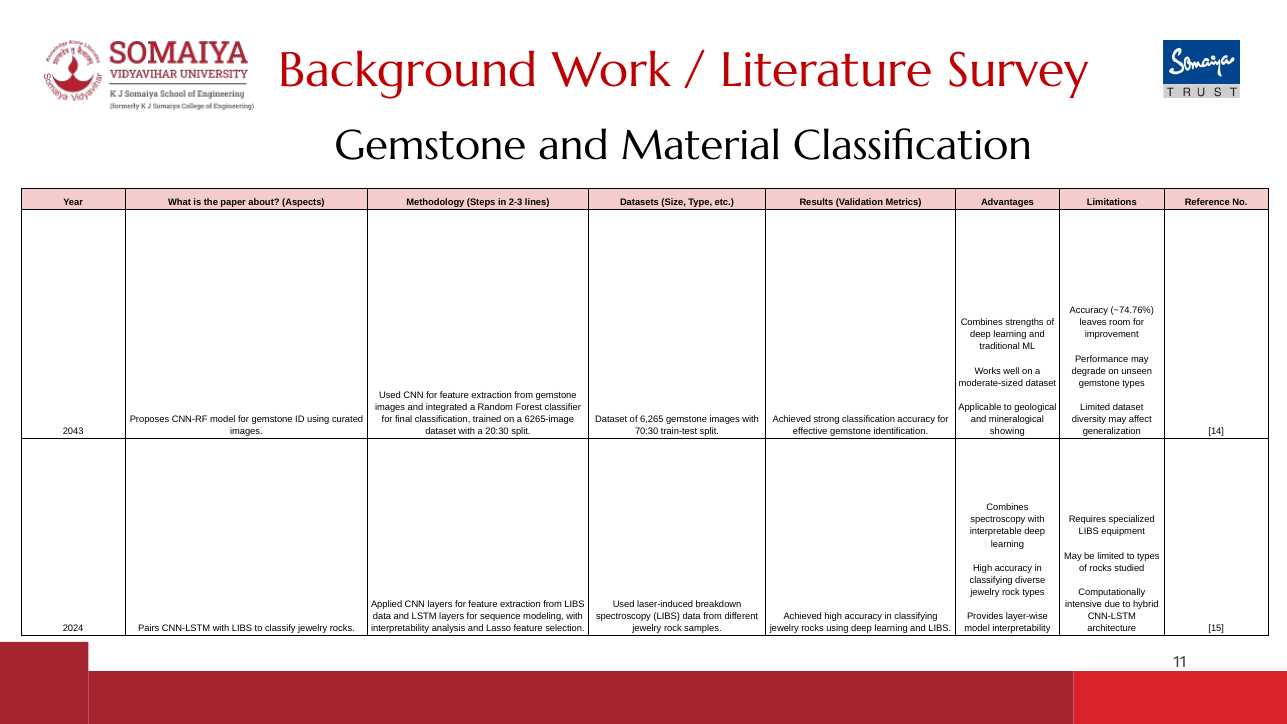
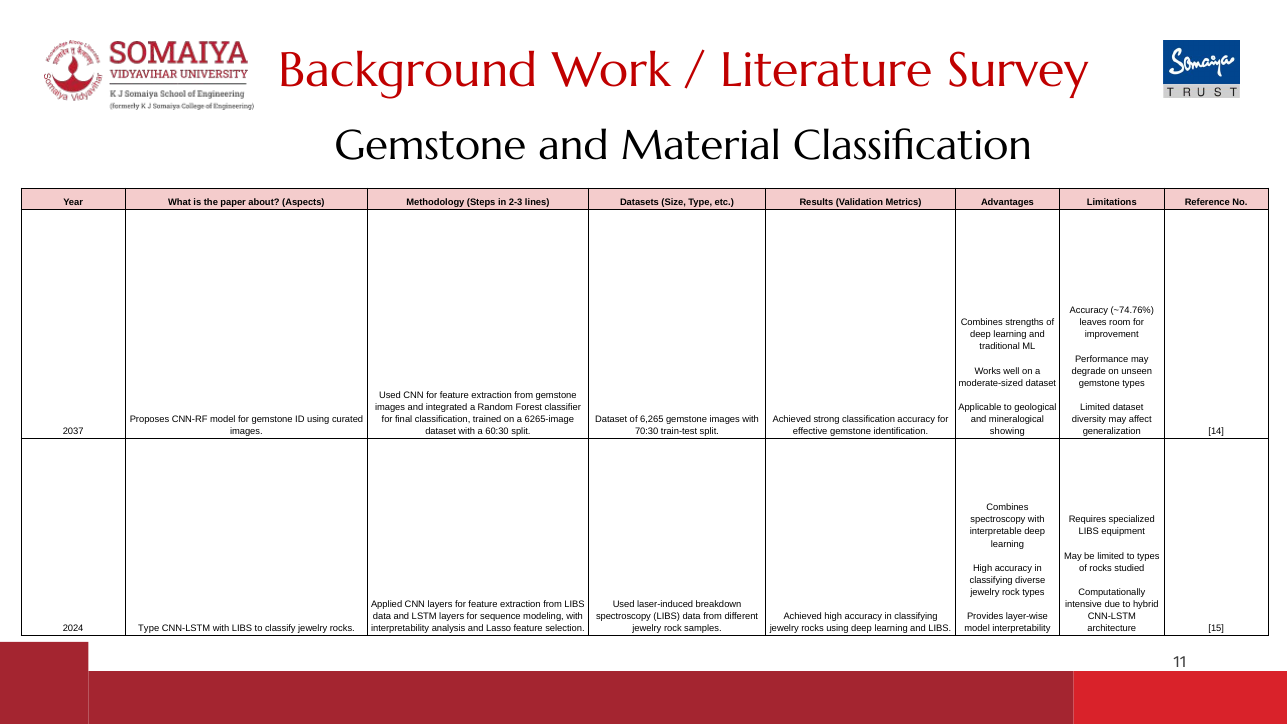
2043: 2043 -> 2037 (73, 431)
20:30: 20:30 -> 60:30 (497, 431)
2024 Pairs: Pairs -> Type (149, 628)
